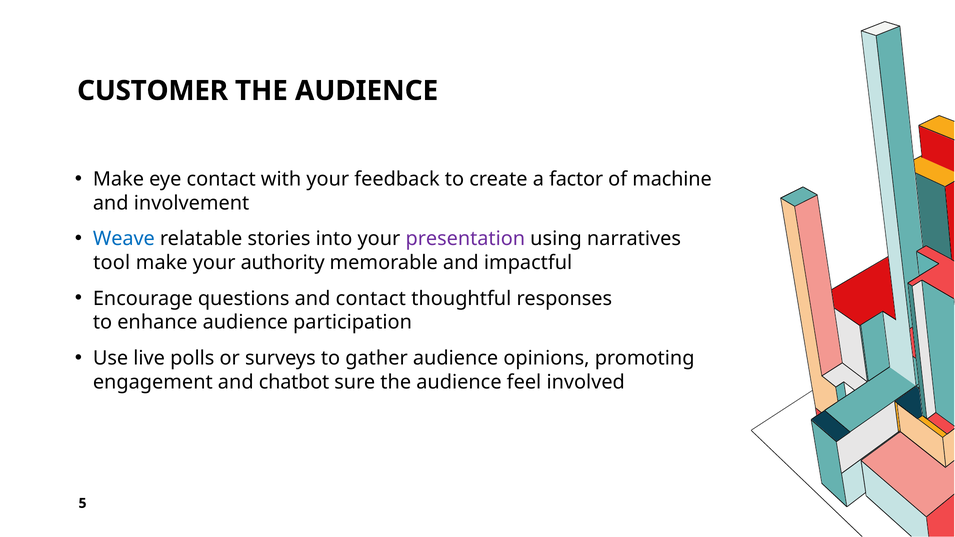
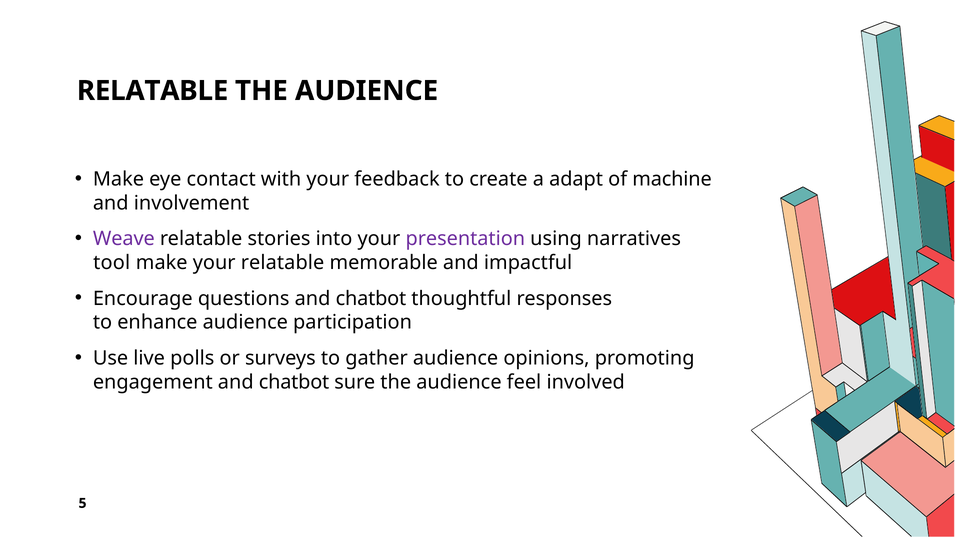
CUSTOMER: CUSTOMER -> RELATABLE (153, 91)
factor: factor -> adapt (576, 179)
Weave colour: blue -> purple (124, 239)
your authority: authority -> relatable (283, 263)
questions and contact: contact -> chatbot (371, 299)
